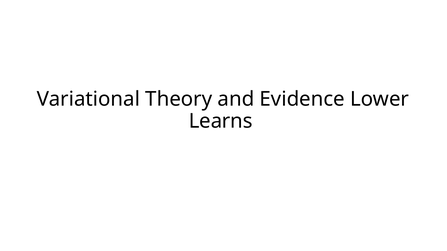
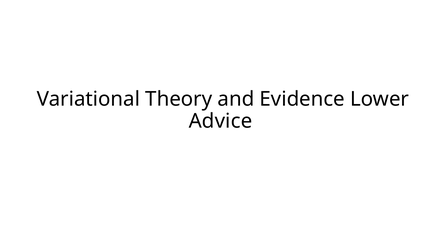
Learns: Learns -> Advice (220, 121)
